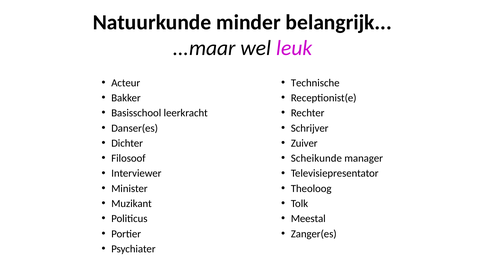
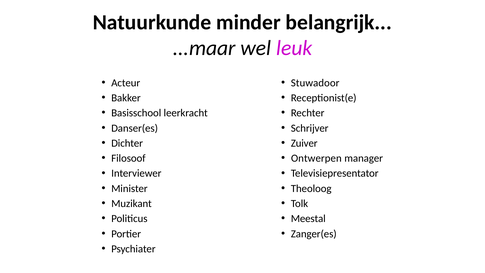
Technische: Technische -> Stuwadoor (315, 83)
Scheikunde: Scheikunde -> Ontwerpen (316, 158)
